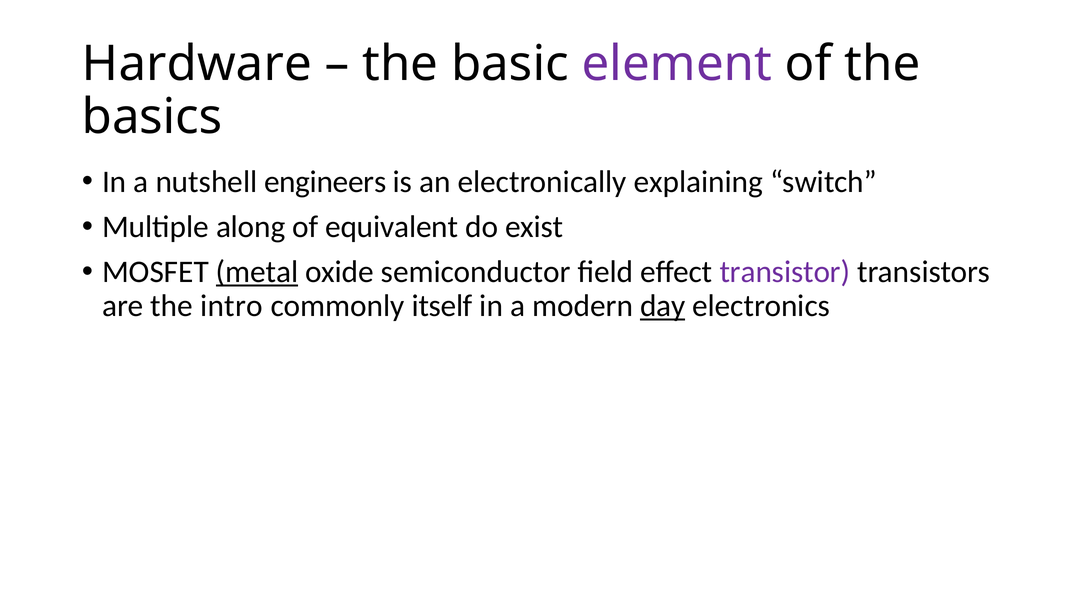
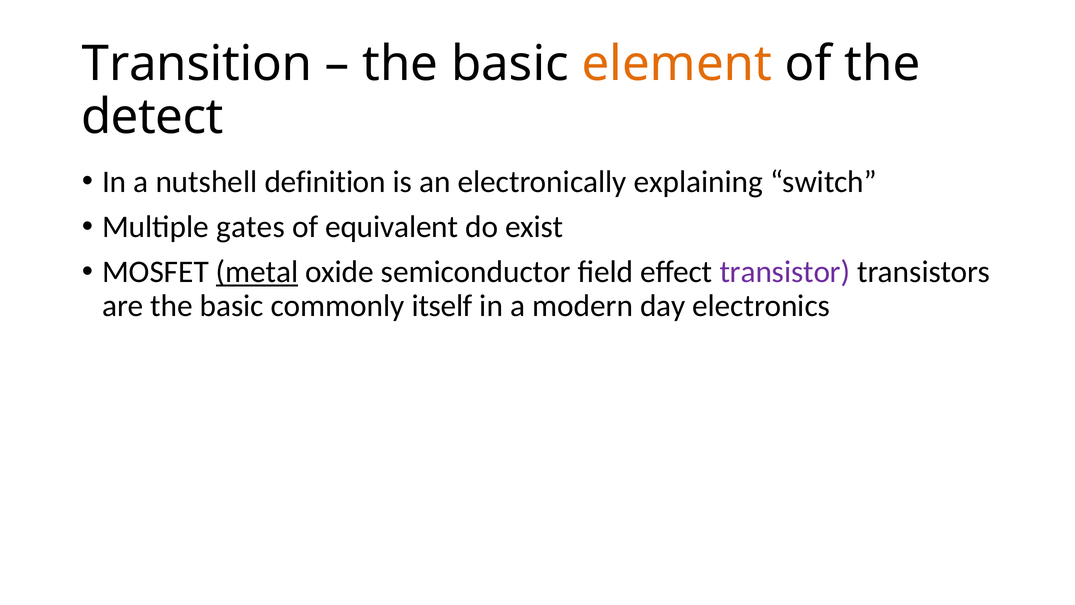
Hardware: Hardware -> Transition (197, 64)
element colour: purple -> orange (677, 64)
basics: basics -> detect (152, 117)
engineers: engineers -> definition (325, 182)
along: along -> gates (251, 227)
are the intro: intro -> basic (232, 306)
day underline: present -> none (663, 306)
